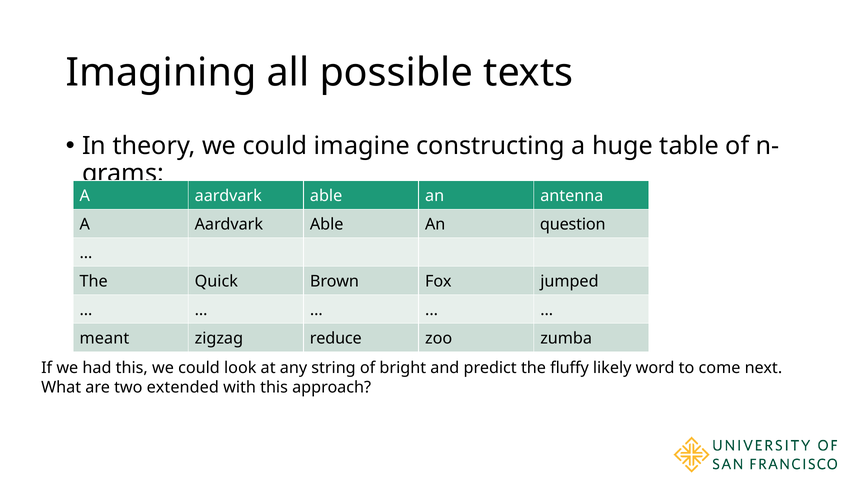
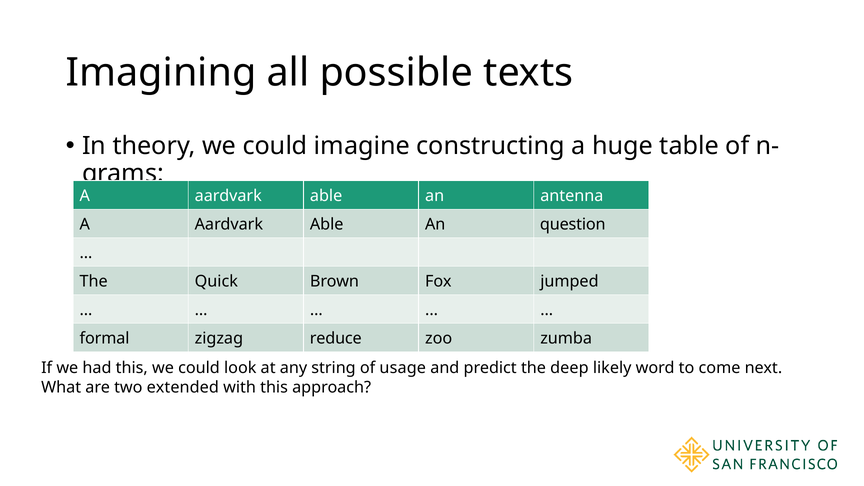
meant: meant -> formal (105, 338)
bright: bright -> usage (403, 368)
fluffy: fluffy -> deep (569, 368)
